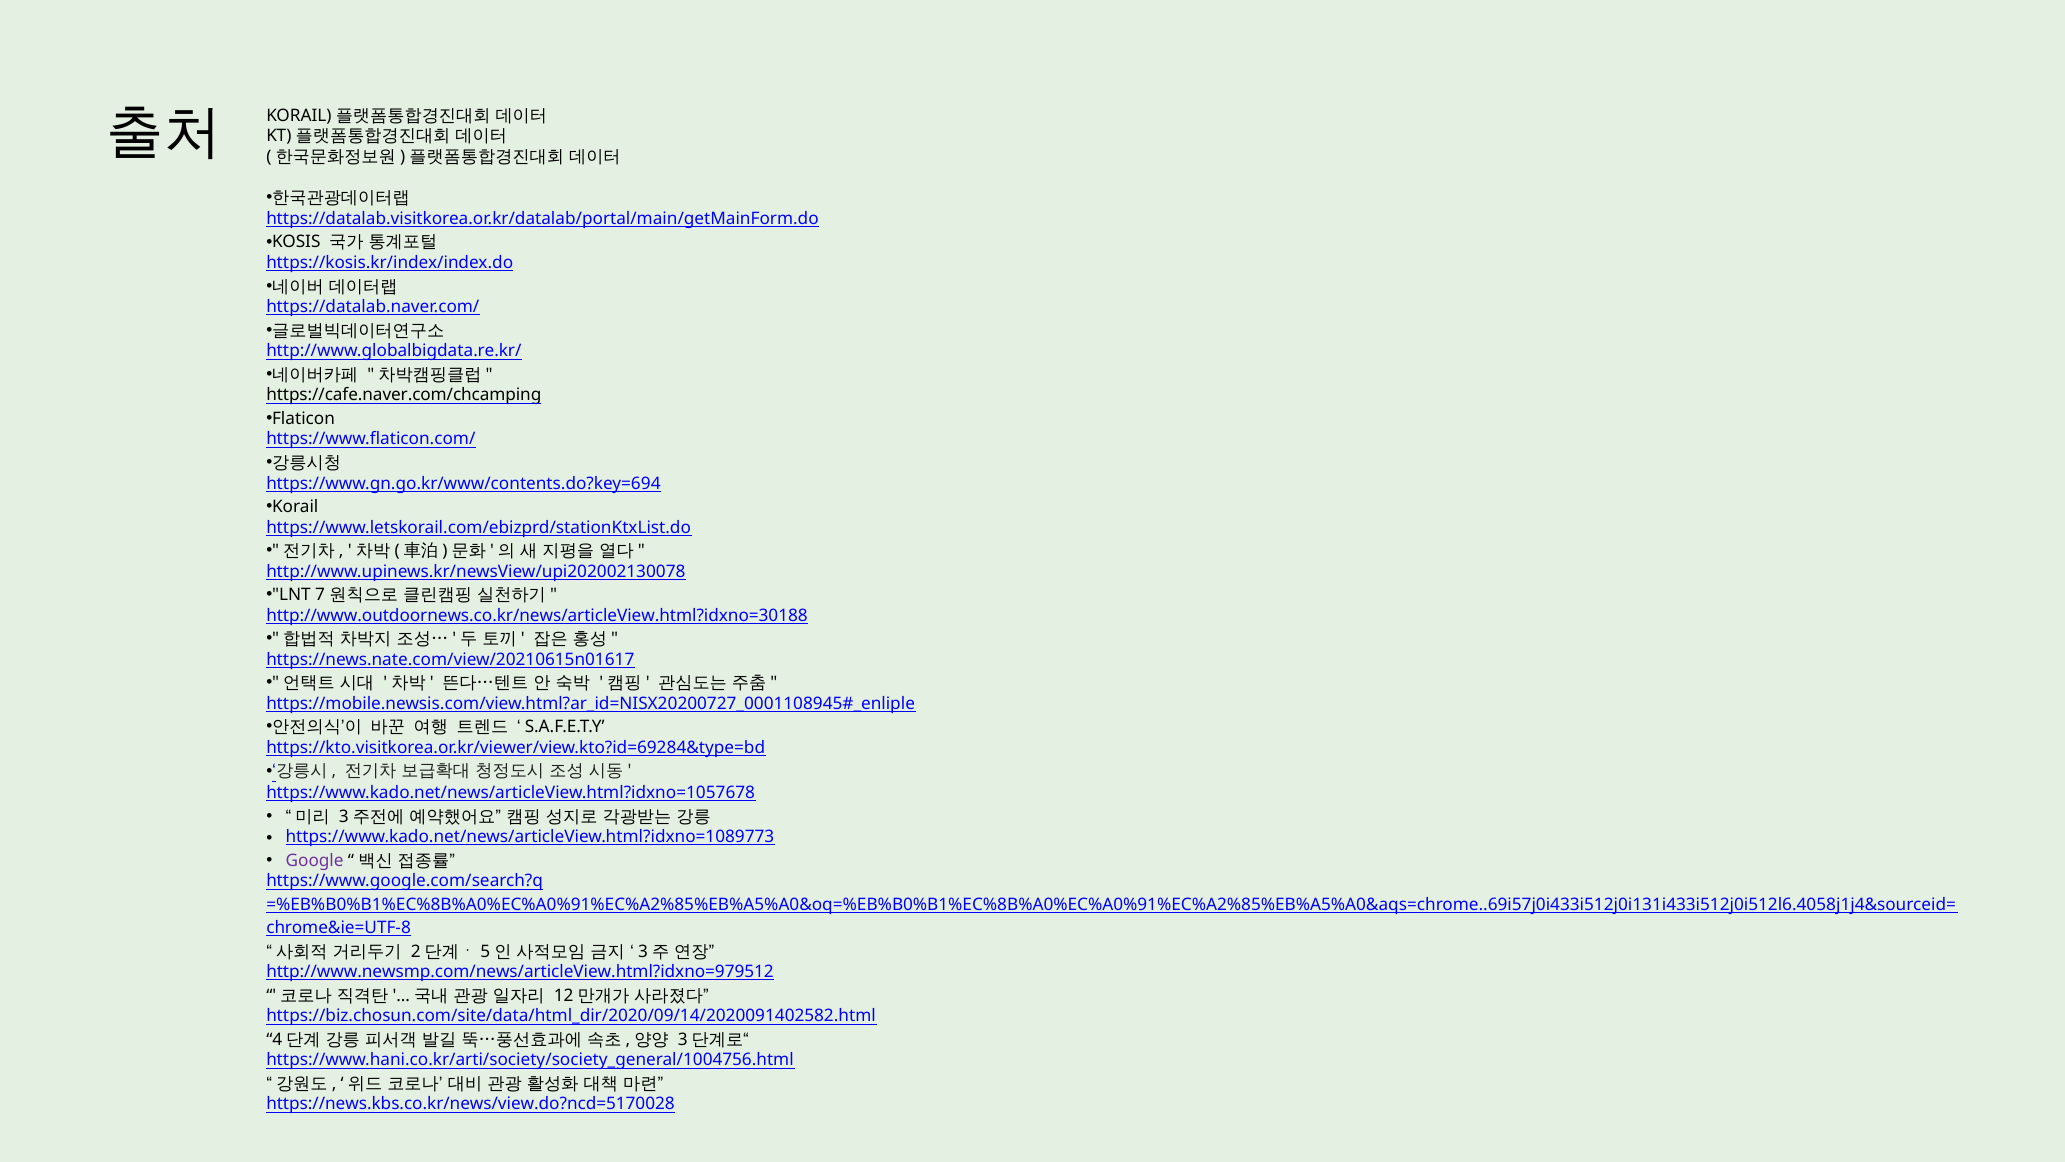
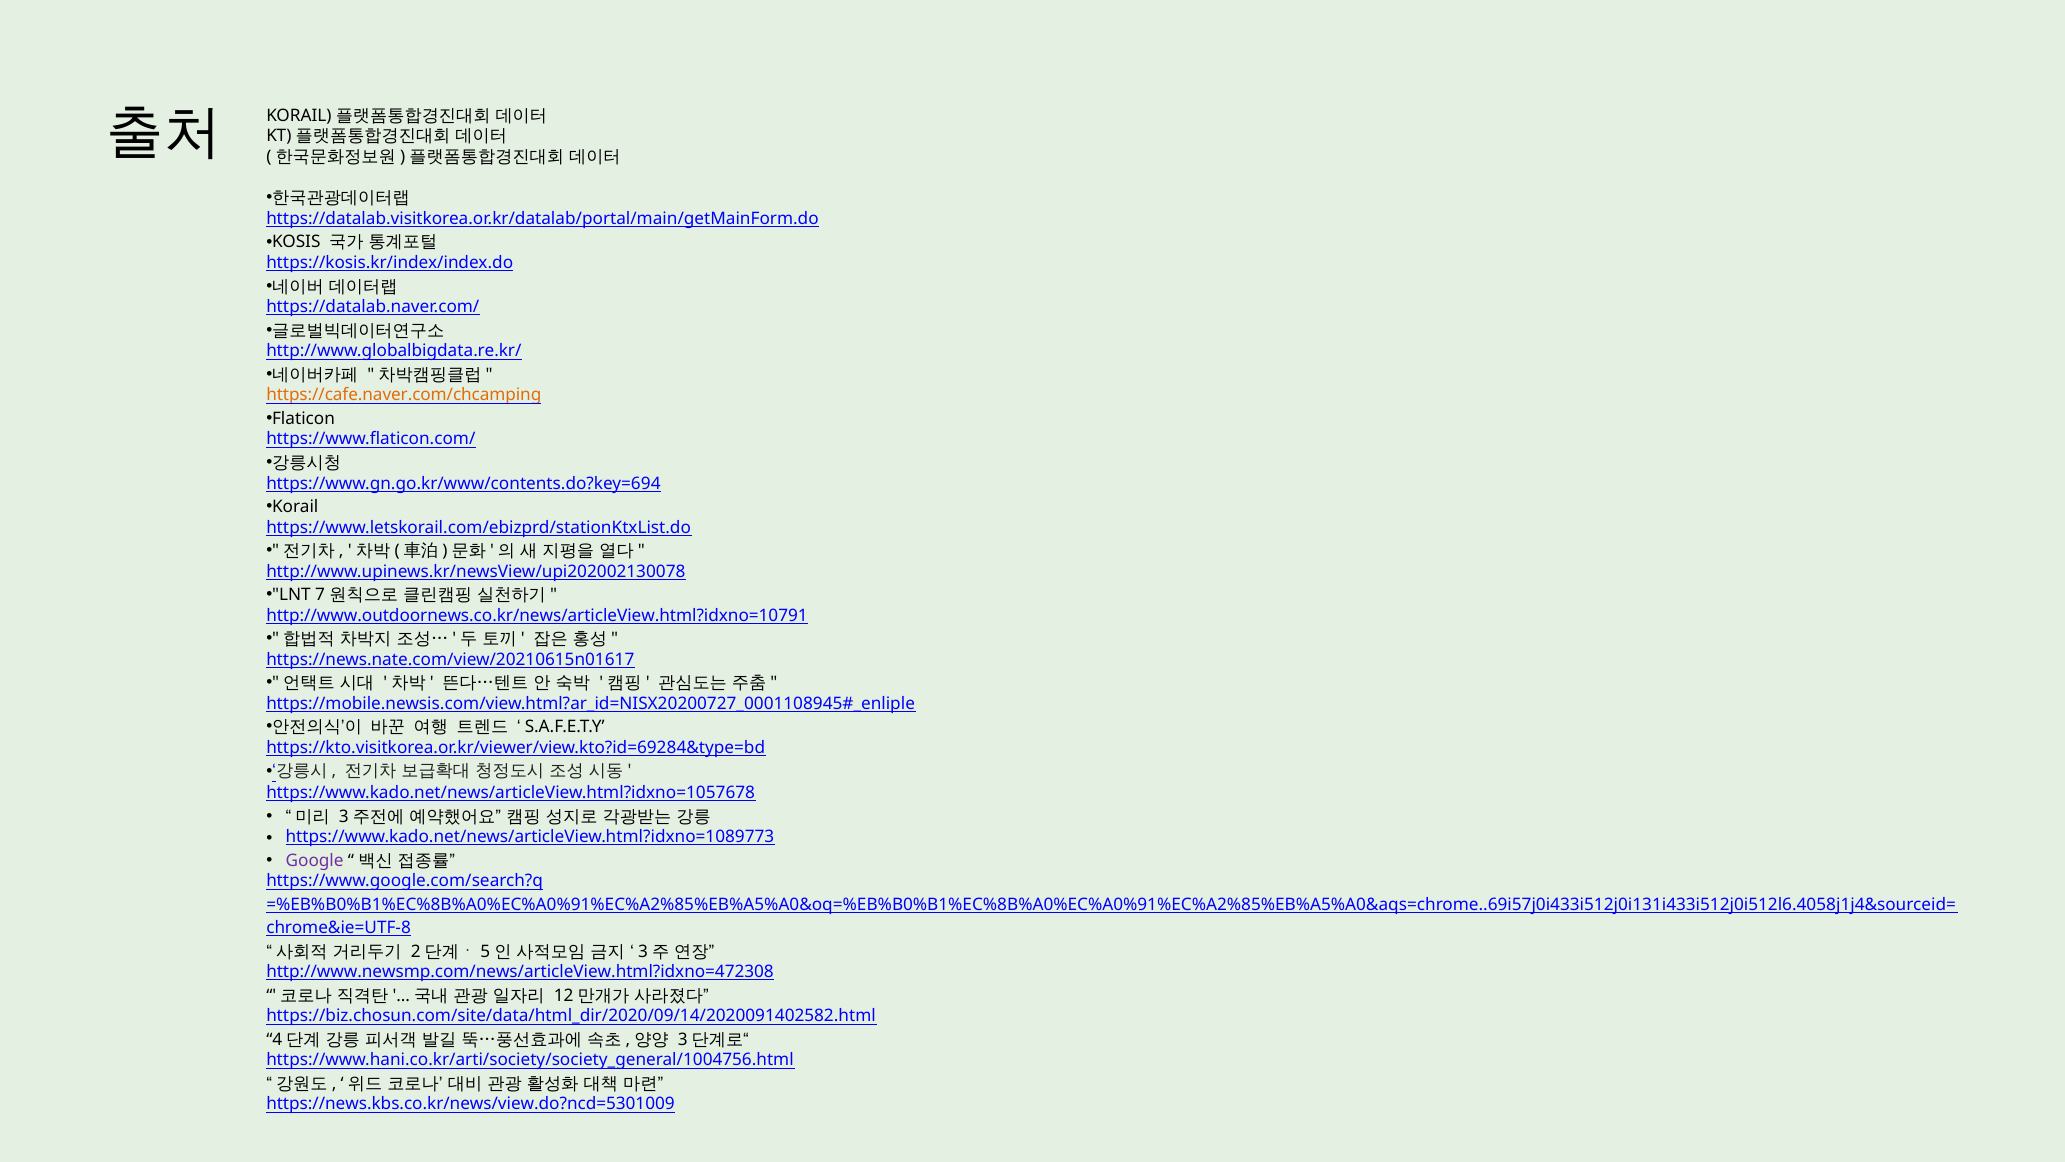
https://cafe.naver.com/chcamping colour: black -> orange (404, 395)
http://www.outdoornews.co.kr/news/articleView.html?idxno=30188: http://www.outdoornews.co.kr/news/articleView.html?idxno=30188 -> http://www.outdoornews.co.kr/news/articleView.html?idxno=10791 (537, 615)
http://www.newsmp.com/news/articleView.html?idxno=979512: http://www.newsmp.com/news/articleView.html?idxno=979512 -> http://www.newsmp.com/news/articleView.html?idxno=472308 (520, 972)
https://news.kbs.co.kr/news/view.do?ncd=5170028: https://news.kbs.co.kr/news/view.do?ncd=5170028 -> https://news.kbs.co.kr/news/view.do?ncd=5301009 (470, 1104)
